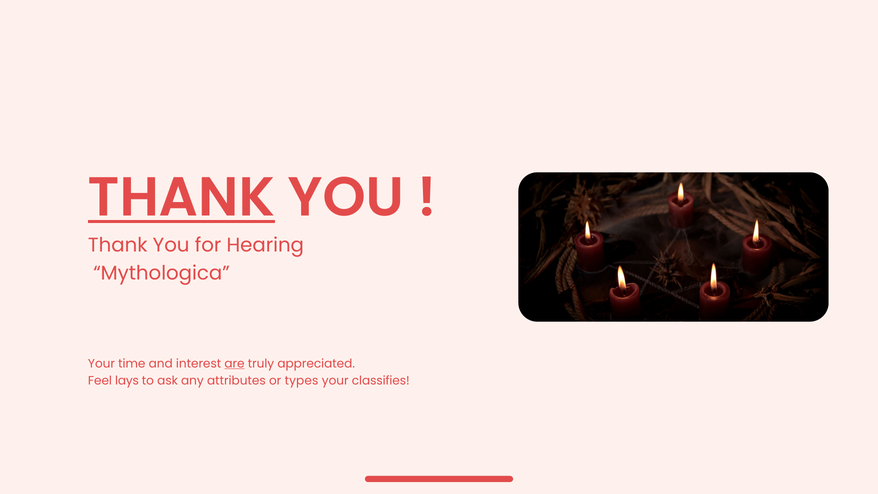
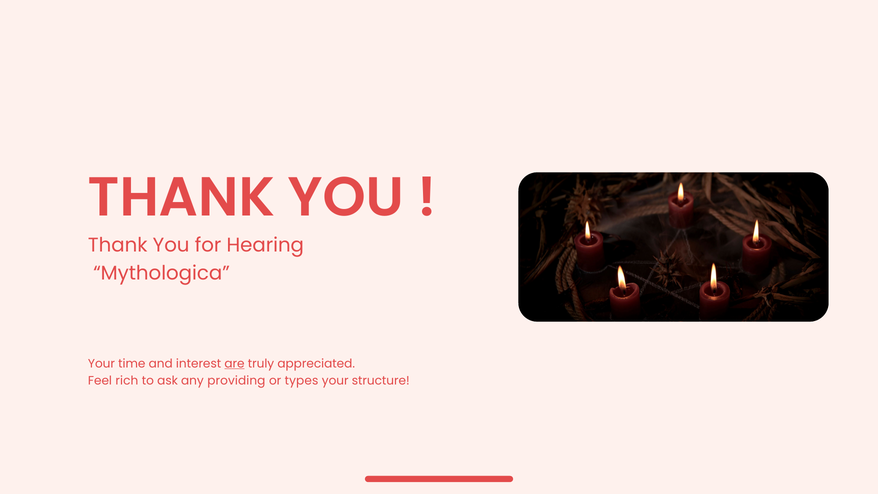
THANK underline: present -> none (181, 198)
lays: lays -> rich (127, 380)
attributes: attributes -> providing (236, 380)
classifies: classifies -> structure (381, 380)
